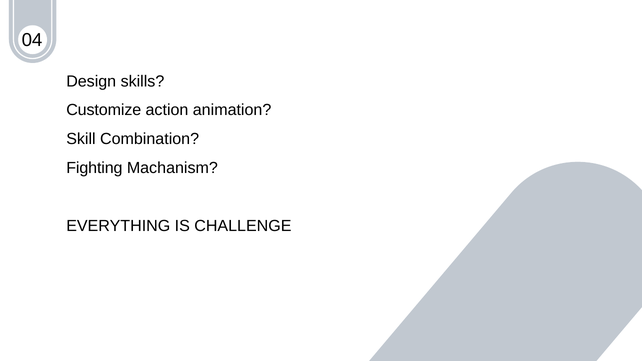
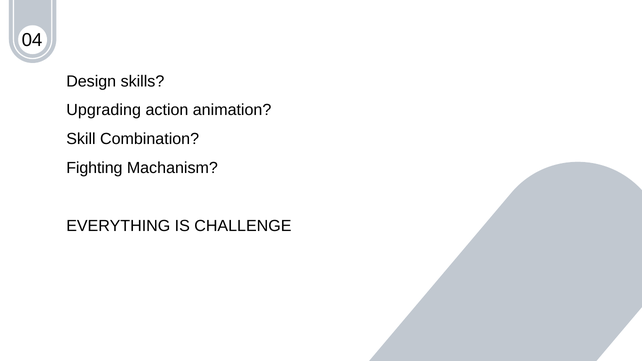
Customize: Customize -> Upgrading (104, 110)
